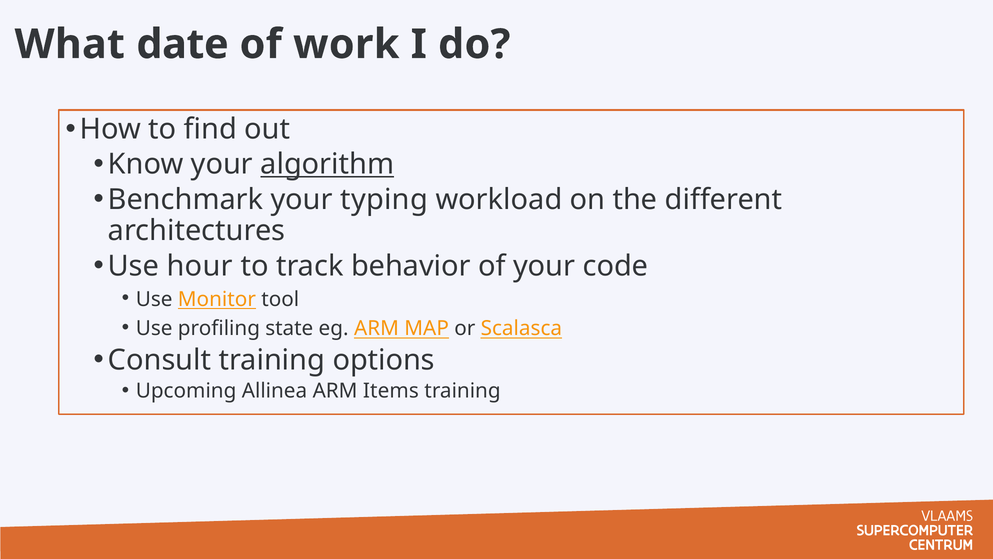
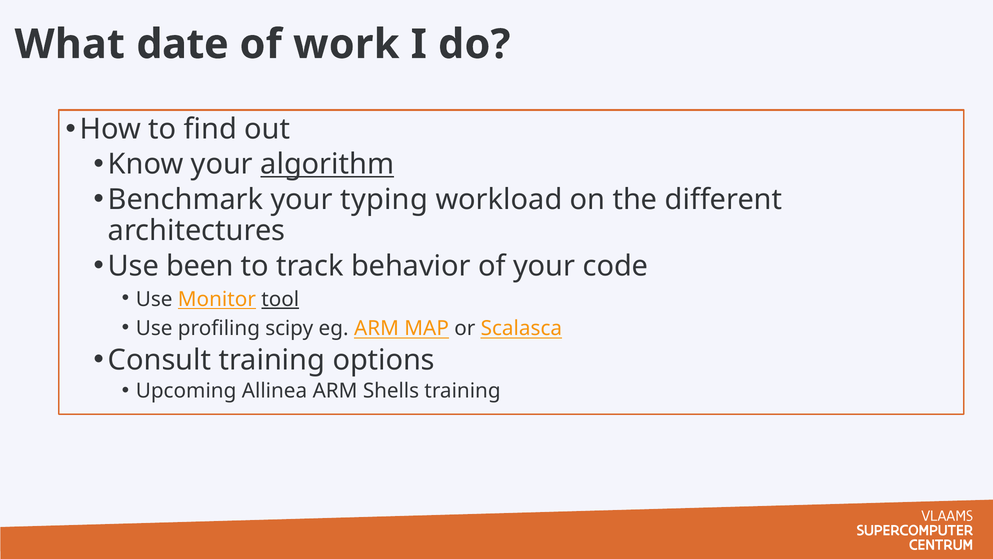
hour: hour -> been (200, 266)
tool underline: none -> present (280, 299)
state: state -> scipy (289, 328)
Items: Items -> Shells (391, 390)
